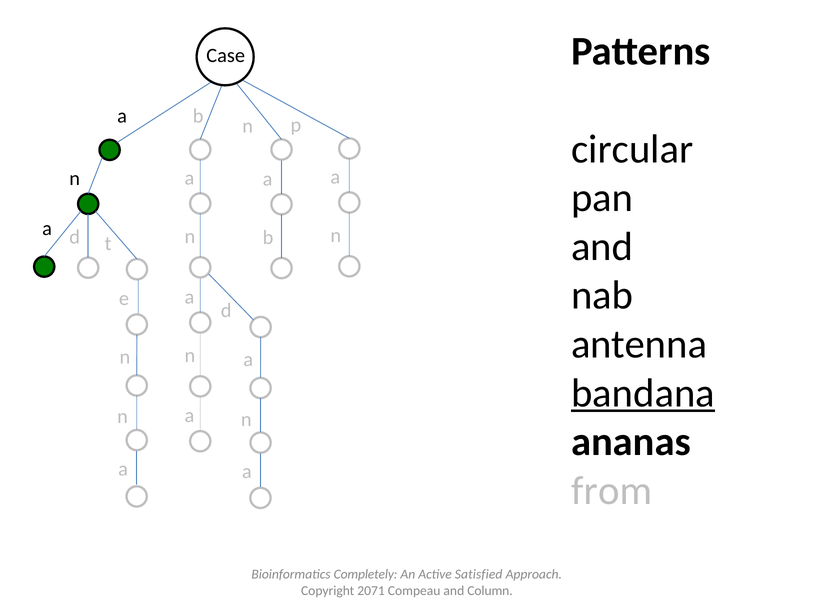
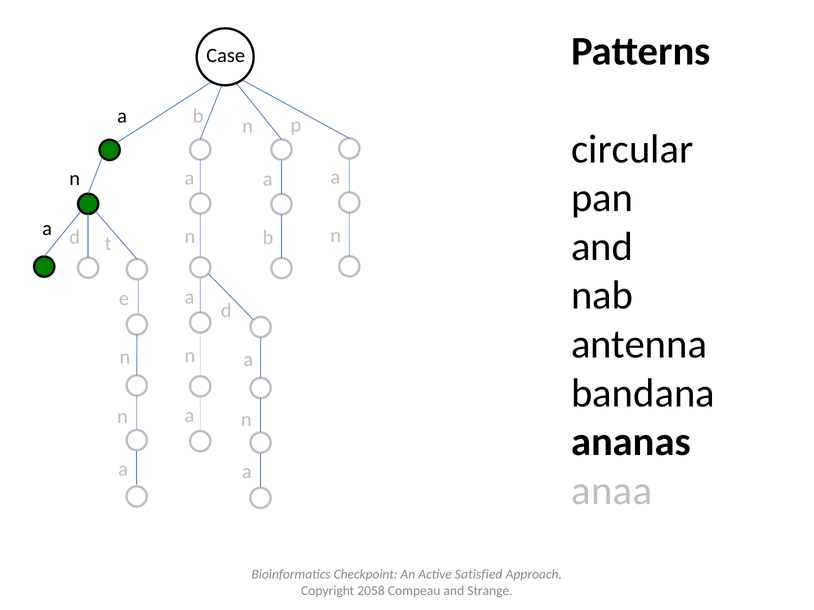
bandana underline: present -> none (643, 393)
from: from -> anaa (612, 491)
Completely: Completely -> Checkpoint (366, 575)
2071: 2071 -> 2058 (371, 591)
Column: Column -> Strange (490, 591)
